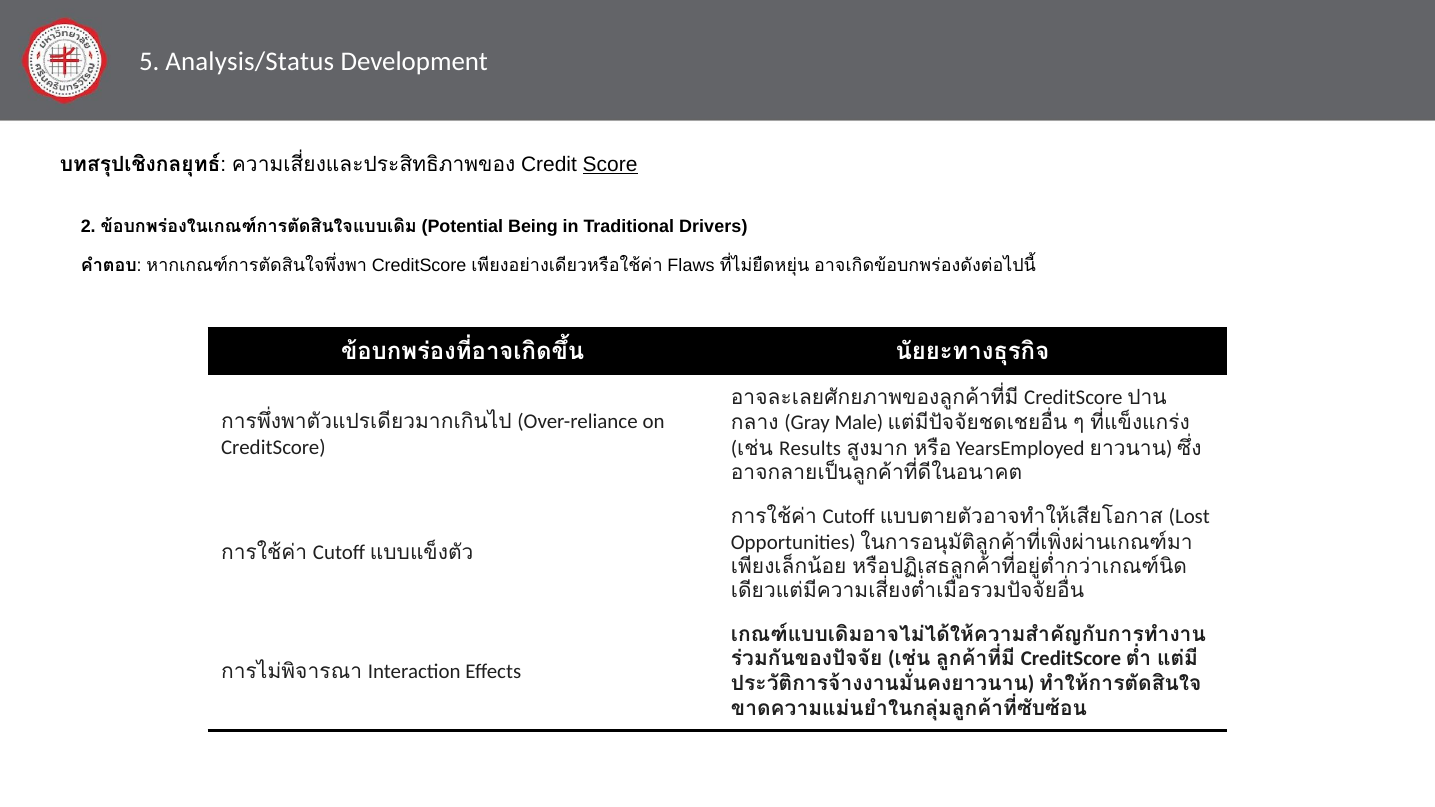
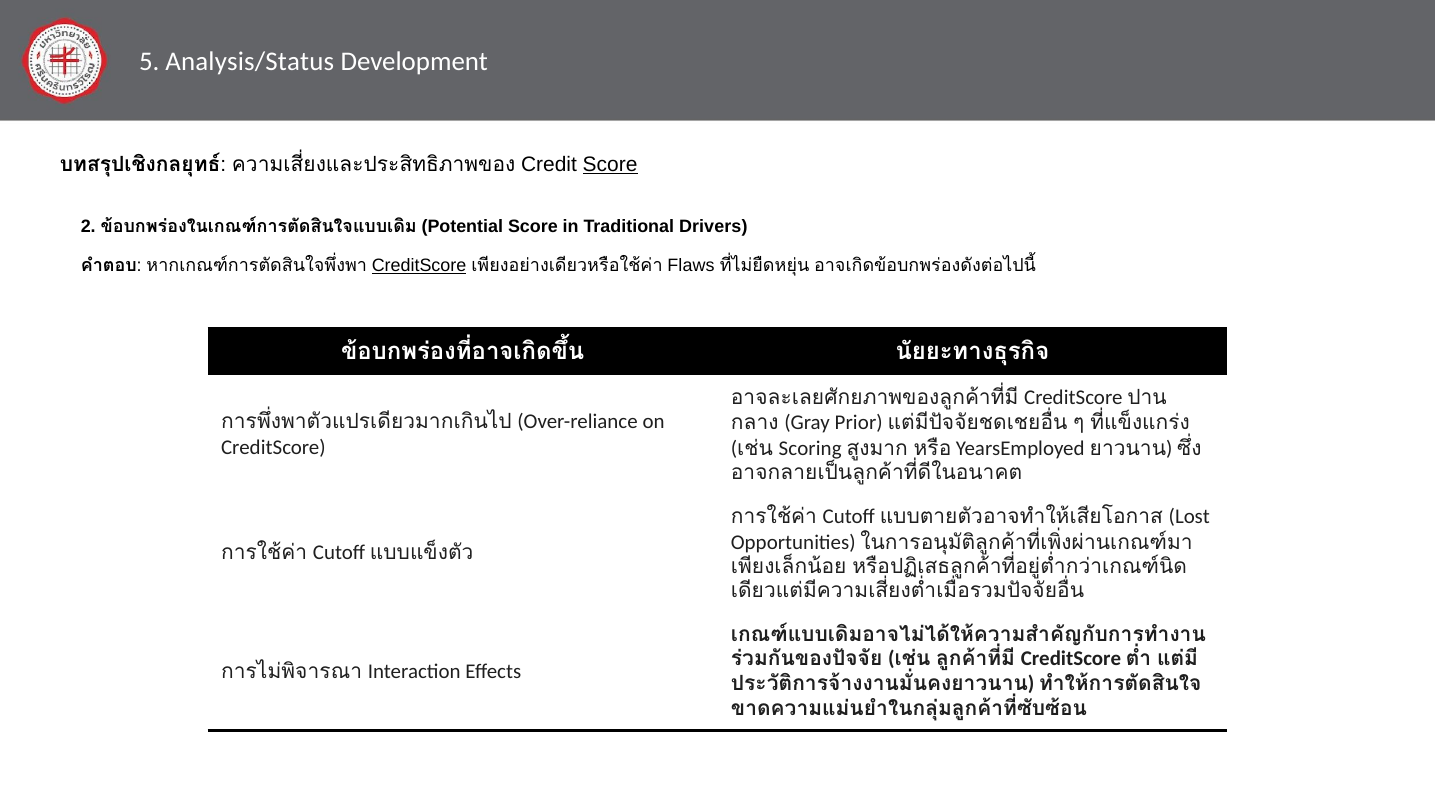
Potential Being: Being -> Score (533, 226)
CreditScore underline: none -> present (419, 265)
Male: Male -> Prior (859, 423)
Results: Results -> Scoring (810, 448)
